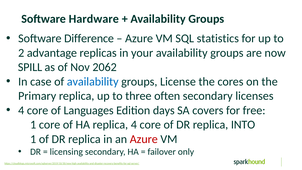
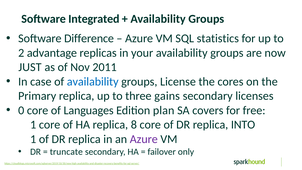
Hardware: Hardware -> Integrated (94, 19)
SPILL: SPILL -> JUST (30, 67)
2062: 2062 -> 2011 (105, 67)
often: often -> gains (167, 96)
4: 4 -> 0 (21, 110)
days: days -> plan (164, 110)
replica 4: 4 -> 8 (134, 125)
Azure colour: red -> purple (144, 139)
licensing: licensing -> truncate (66, 152)
